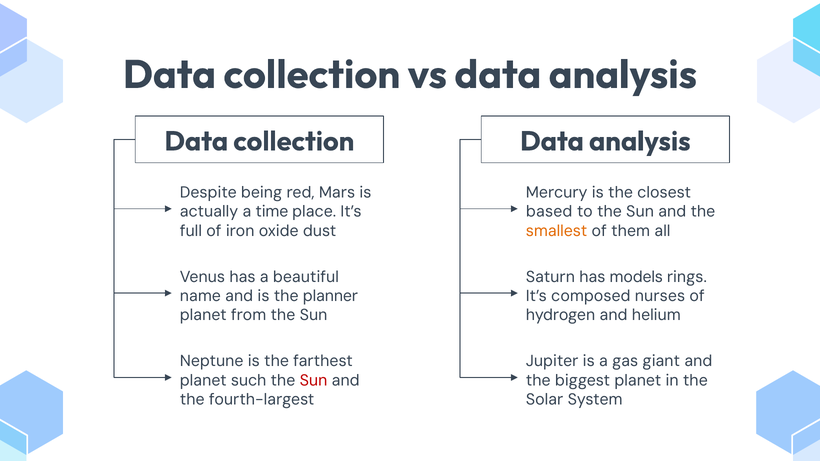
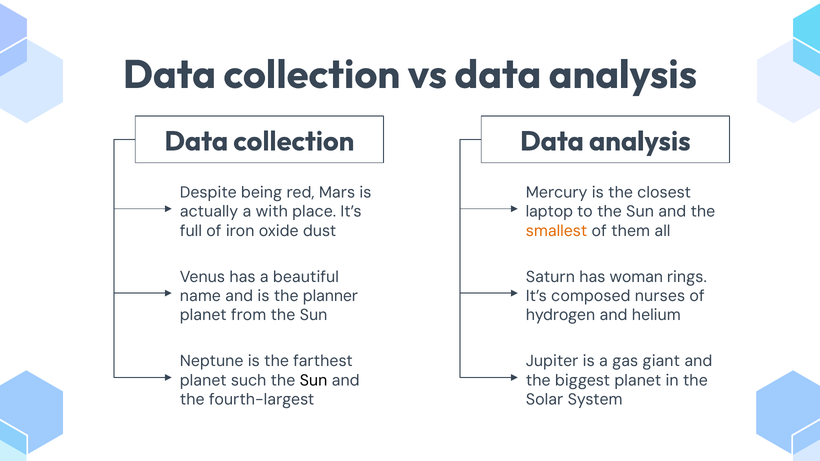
time: time -> with (272, 212)
based: based -> laptop (549, 212)
models: models -> woman (636, 277)
Sun colour: red -> black (314, 381)
